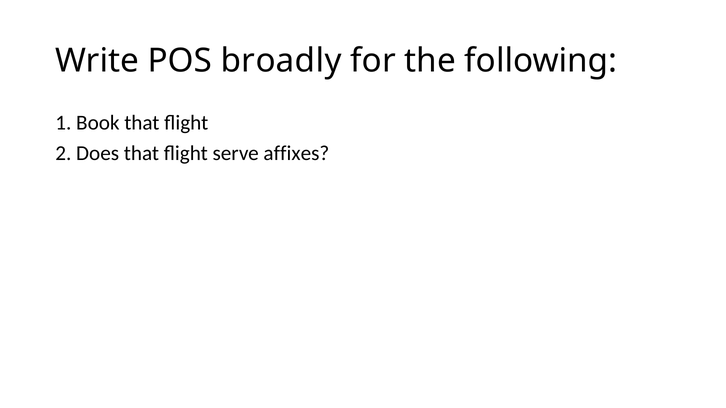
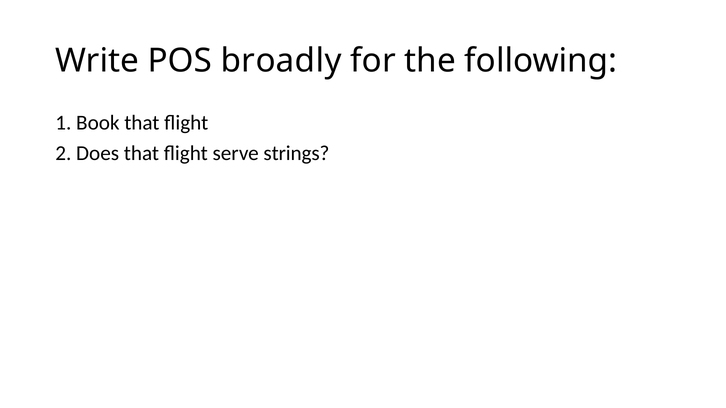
affixes: affixes -> strings (296, 153)
